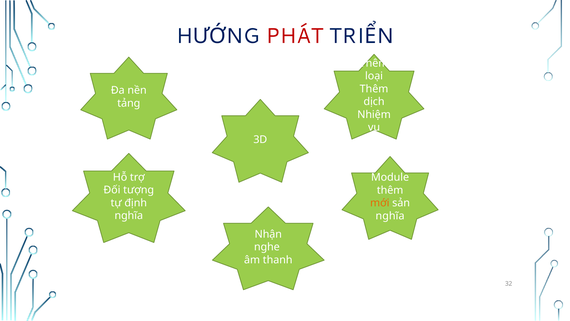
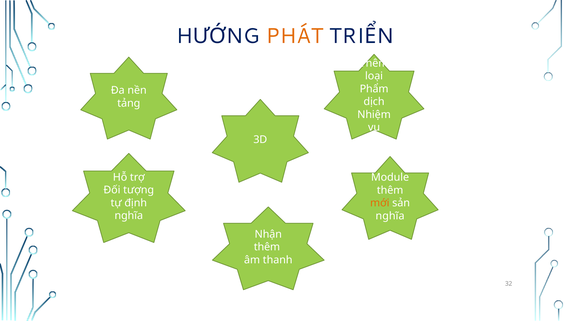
PHÁT colour: red -> orange (295, 36)
Thêm: Thêm -> Phẩm (374, 89)
nghe: nghe -> thêm (267, 247)
